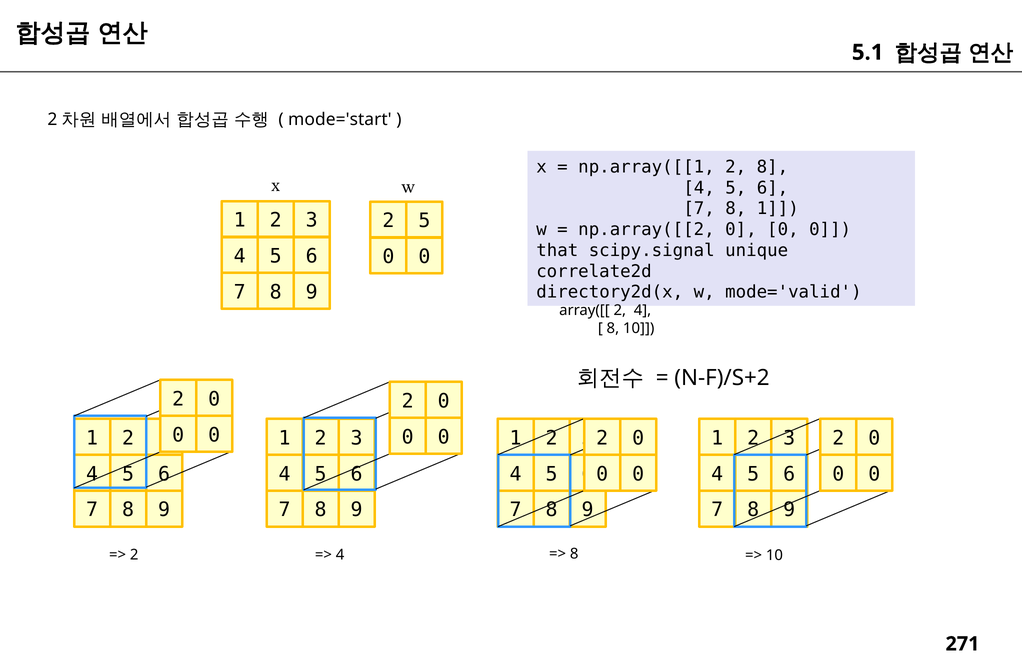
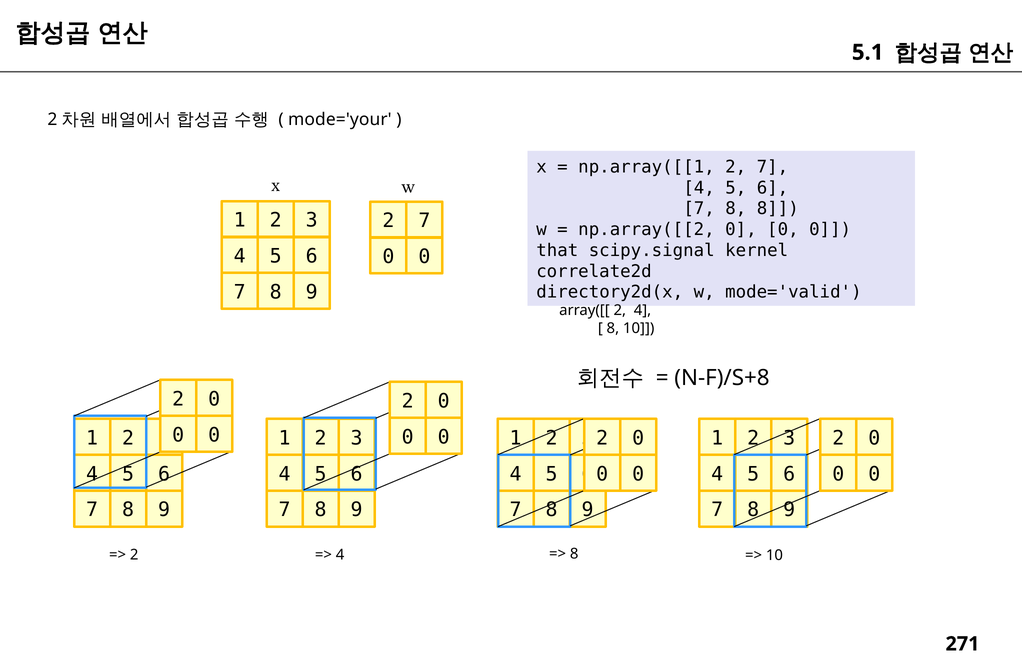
mode='start: mode='start -> mode='your (340, 119)
np.array([[1 2 8: 8 -> 7 (772, 167)
8 1: 1 -> 8 (778, 209)
5: 5 -> 7 (424, 221)
unique: unique -> kernel (757, 251)
N-F)/S+2: N-F)/S+2 -> N-F)/S+8 (722, 378)
